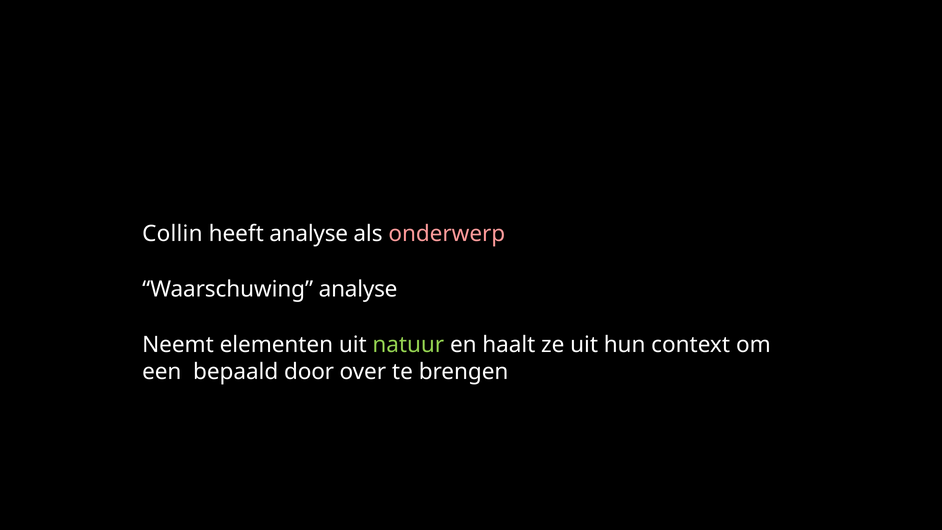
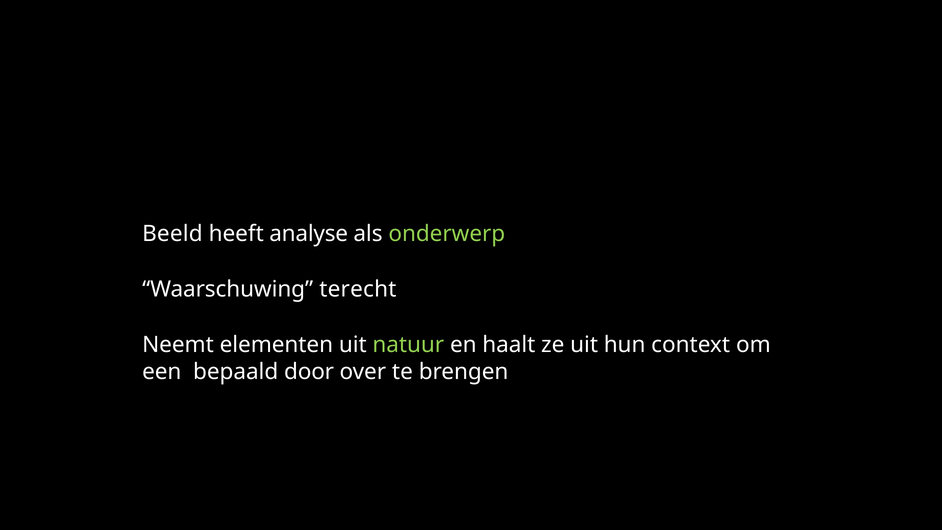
Collin: Collin -> Beeld (172, 234)
onderwerp colour: pink -> light green (447, 234)
Waarschuwing analyse: analyse -> terecht (358, 289)
